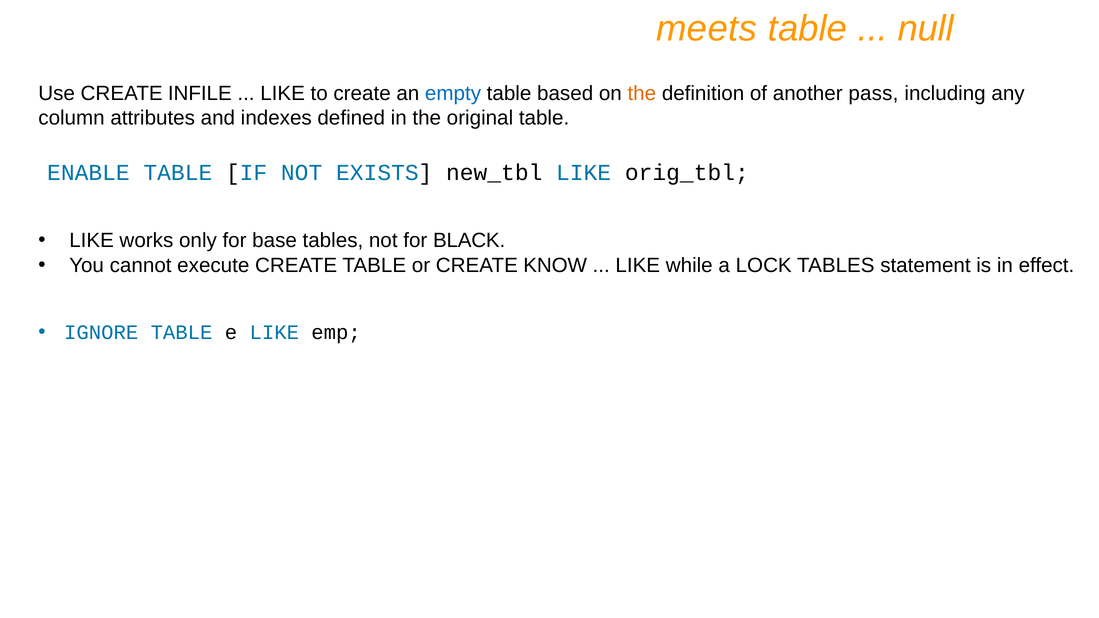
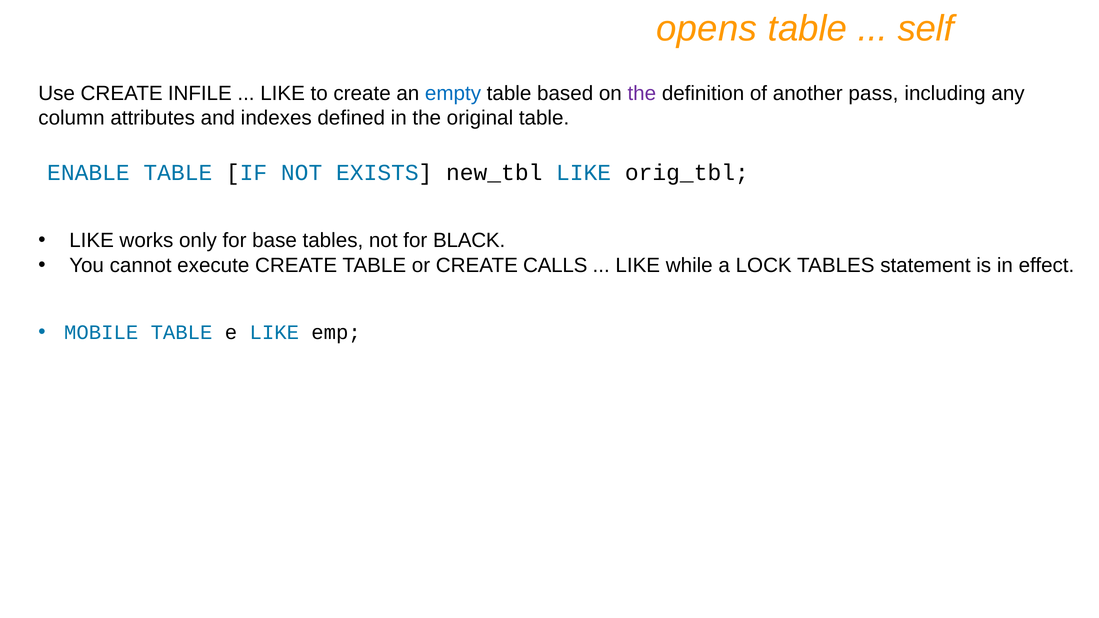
meets: meets -> opens (707, 29)
null: null -> self (926, 29)
the colour: orange -> purple (642, 93)
KNOW: KNOW -> CALLS (555, 265)
IGNORE: IGNORE -> MOBILE (101, 332)
